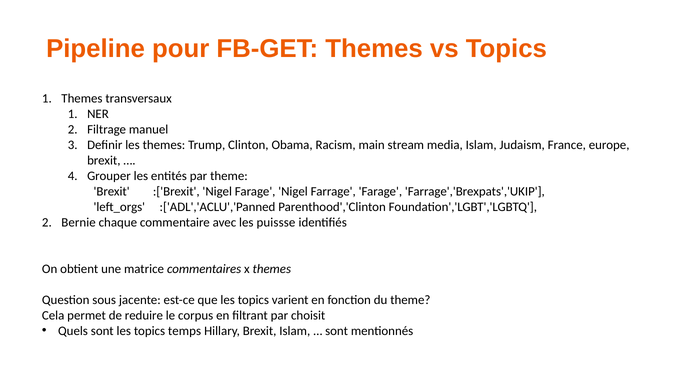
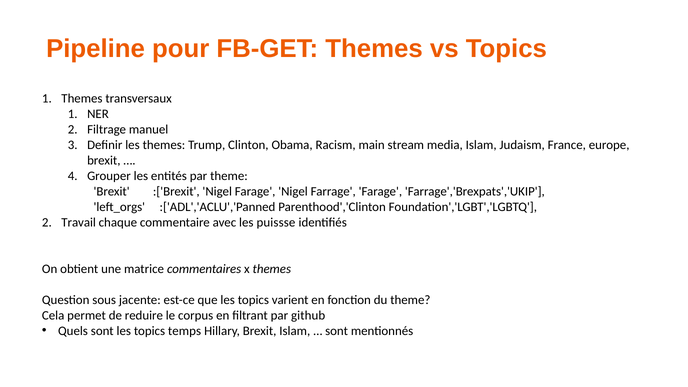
Bernie: Bernie -> Travail (79, 222)
choisit: choisit -> github (308, 315)
